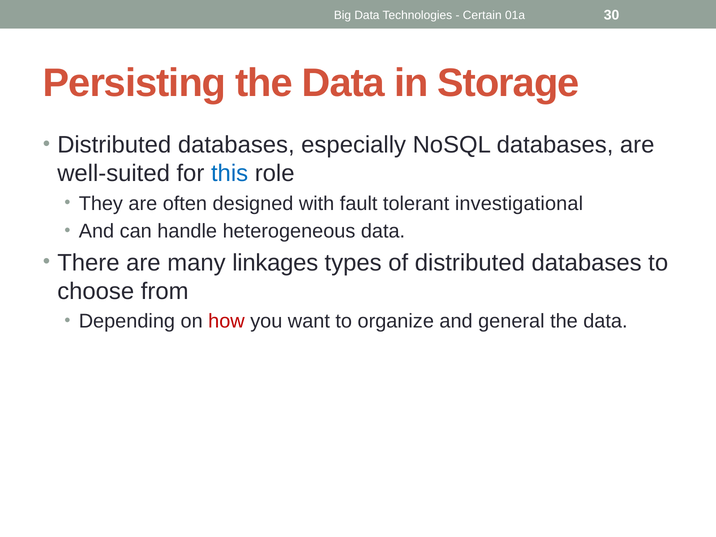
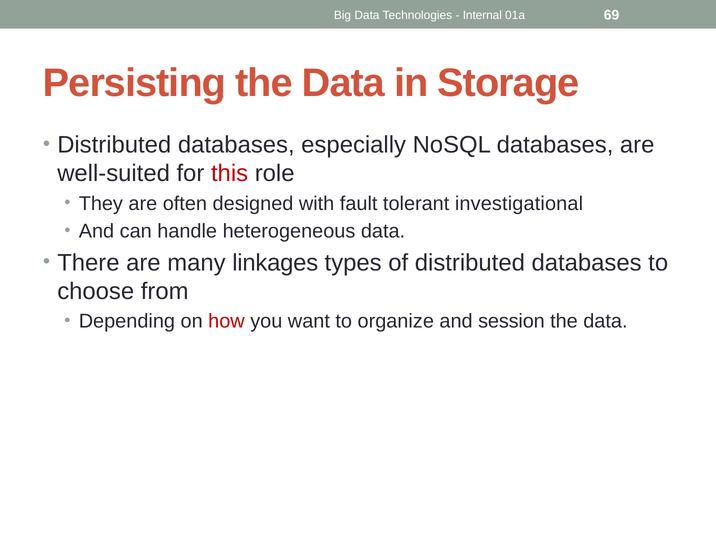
Certain: Certain -> Internal (482, 15)
30: 30 -> 69 (612, 15)
this colour: blue -> red (230, 174)
general: general -> session (511, 321)
